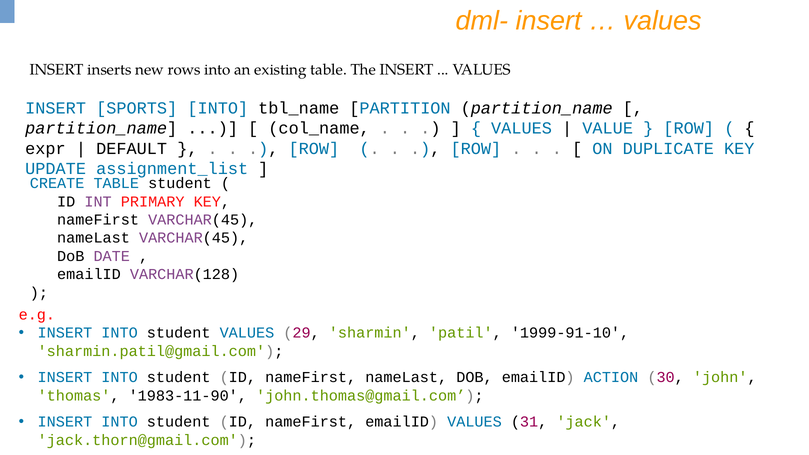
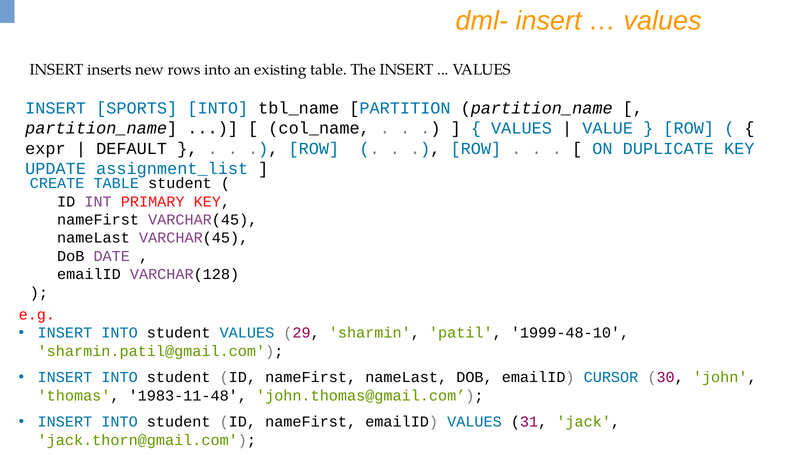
1999-91-10: 1999-91-10 -> 1999-48-10 (570, 333)
ACTION: ACTION -> CURSOR (611, 377)
1983-11-90: 1983-11-90 -> 1983-11-48 (188, 396)
